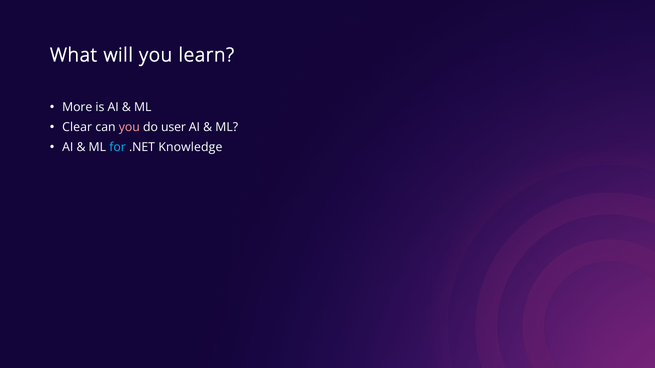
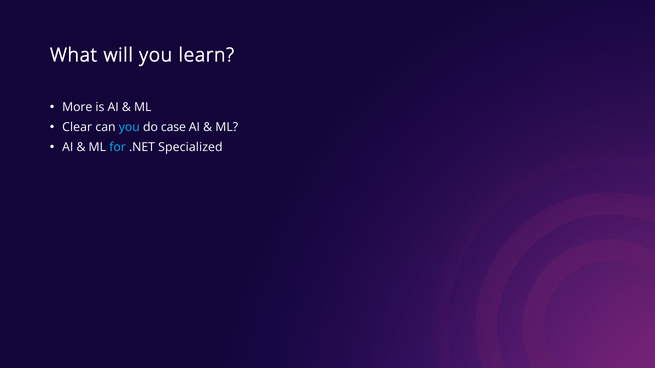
you colour: pink -> light blue (129, 127)
user: user -> case (173, 127)
Knowledge: Knowledge -> Specialized (190, 147)
